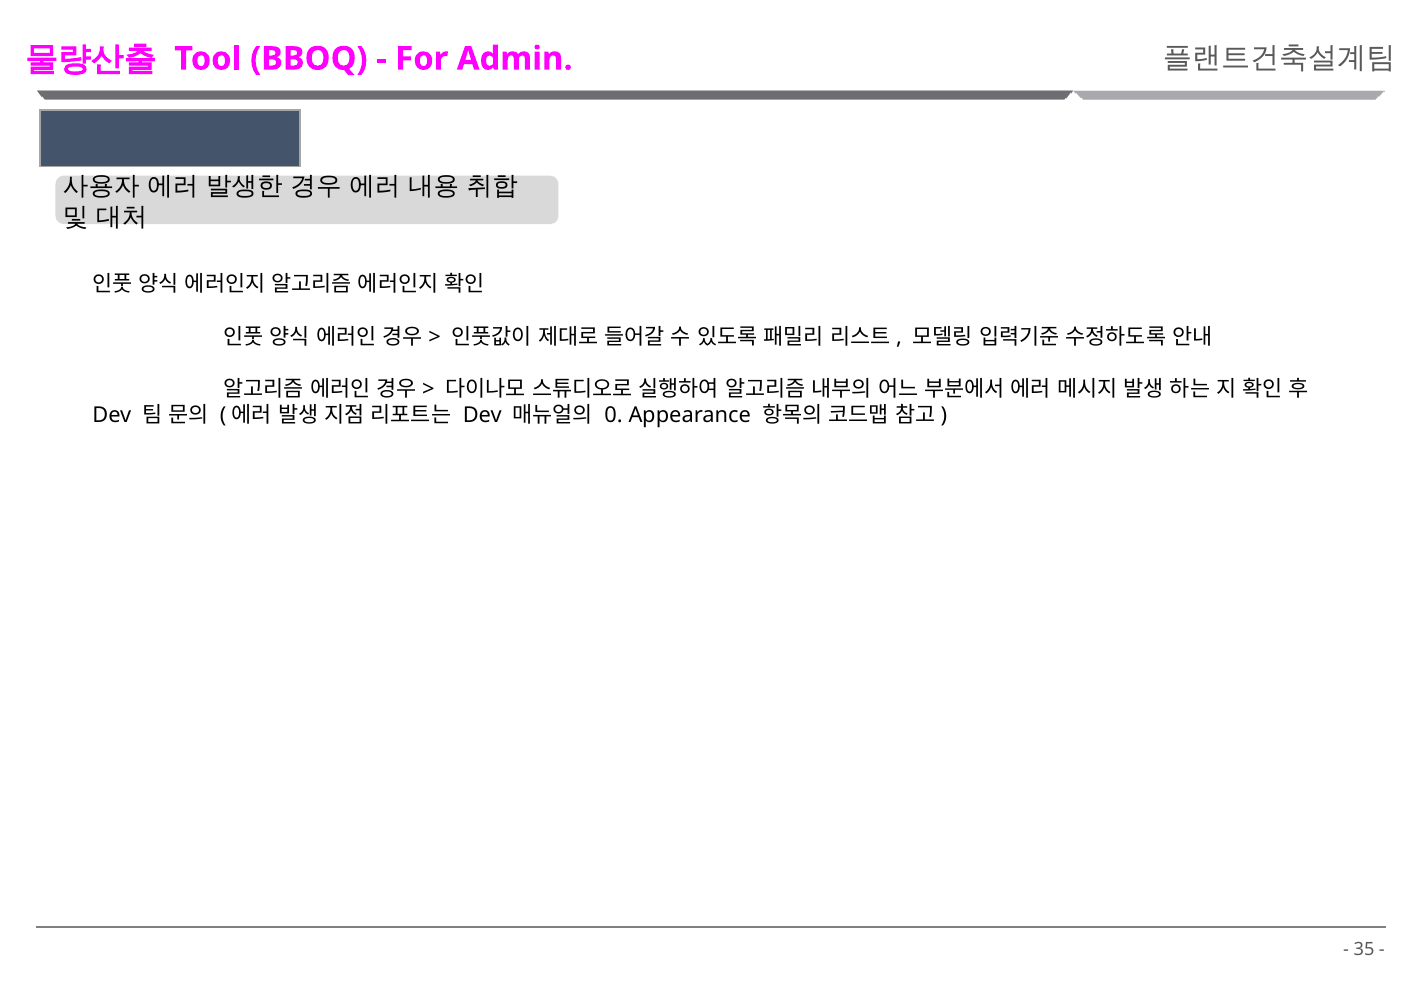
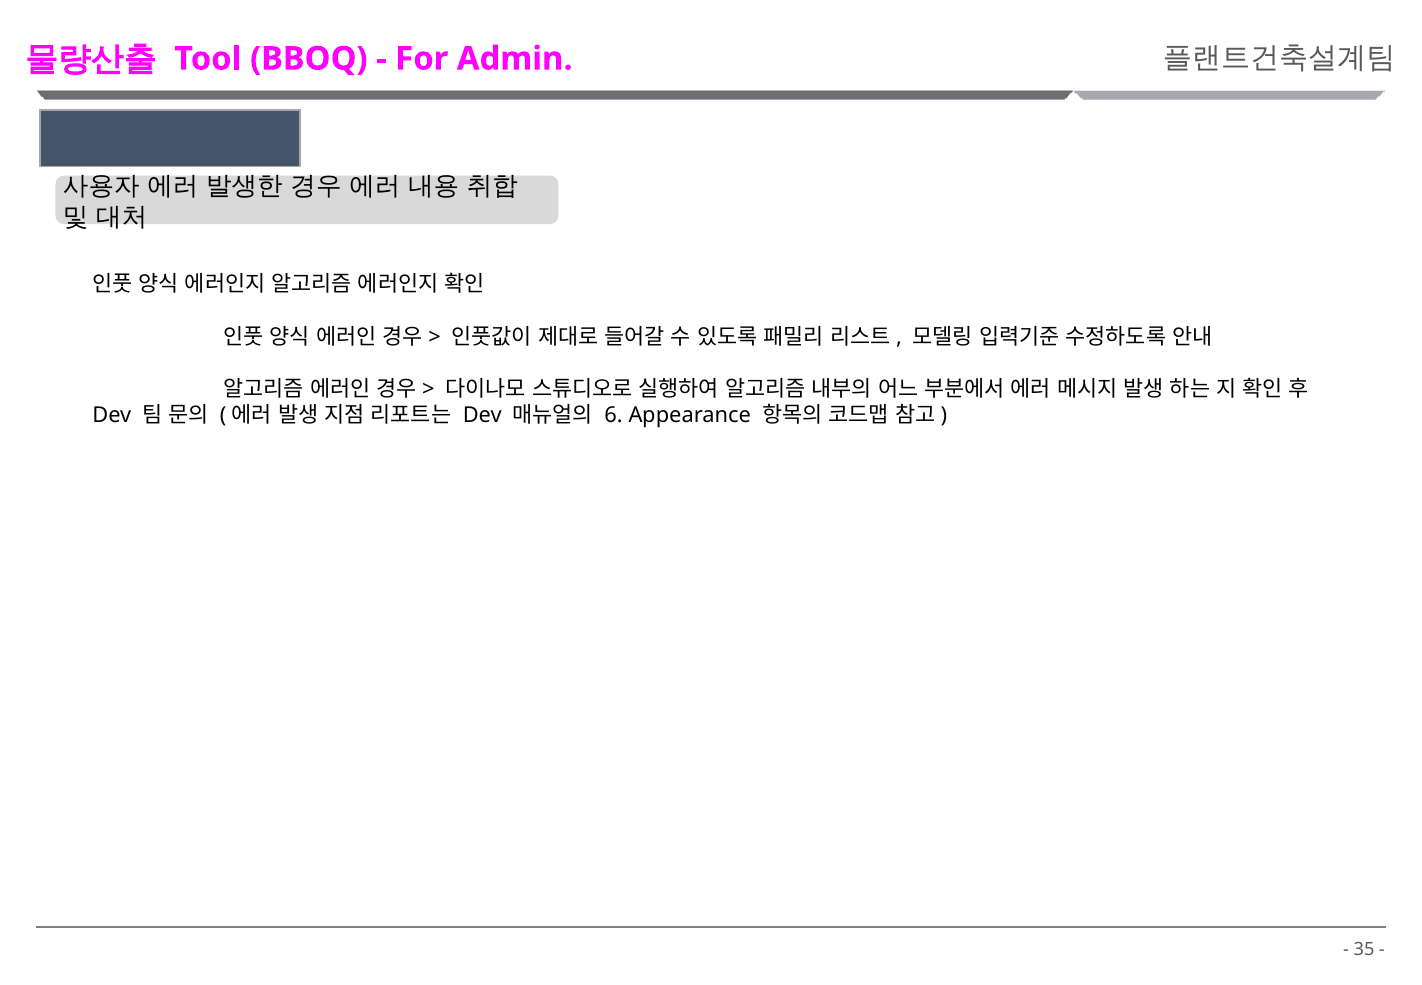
0: 0 -> 6 (614, 415)
